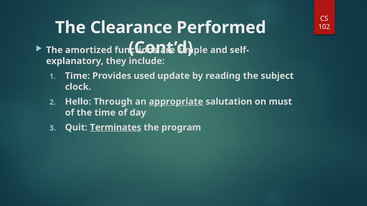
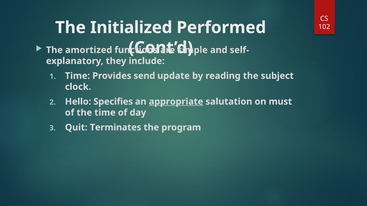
Clearance: Clearance -> Initialized (131, 28)
used: used -> send (144, 76)
Through: Through -> Specifies (113, 102)
Terminates underline: present -> none (116, 128)
